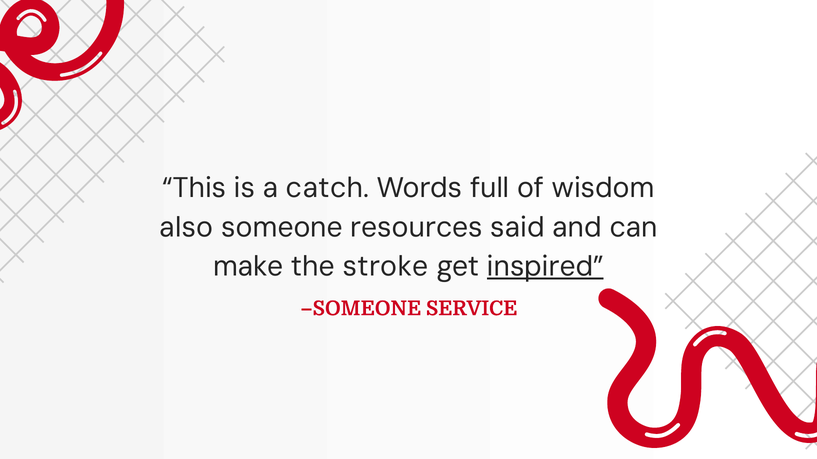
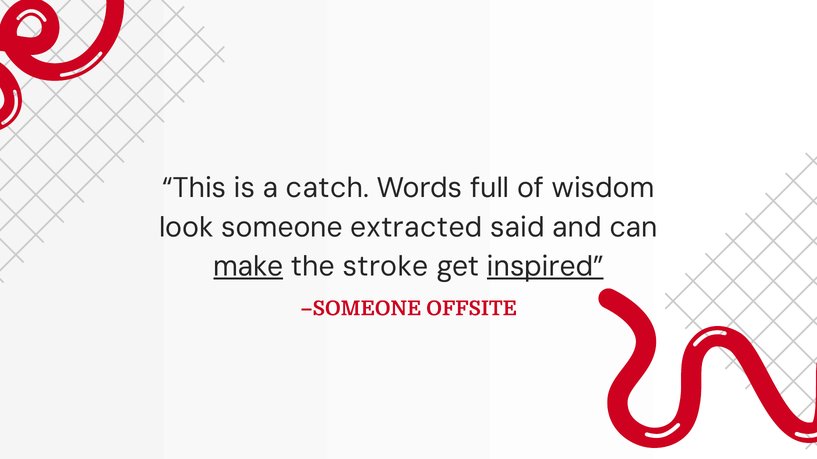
also: also -> look (186, 227)
resources: resources -> extracted (416, 227)
make underline: none -> present (248, 267)
SERVICE: SERVICE -> OFFSITE (472, 309)
